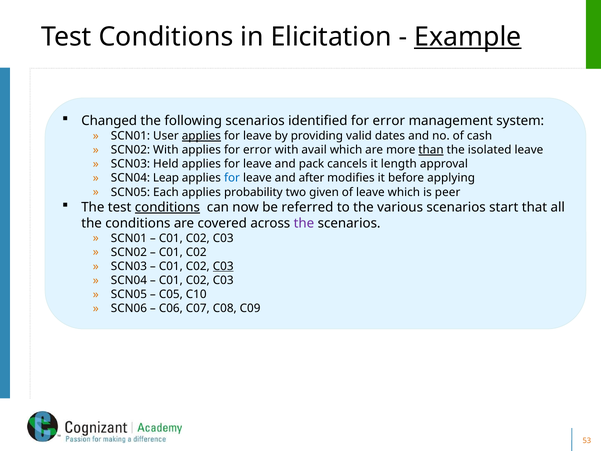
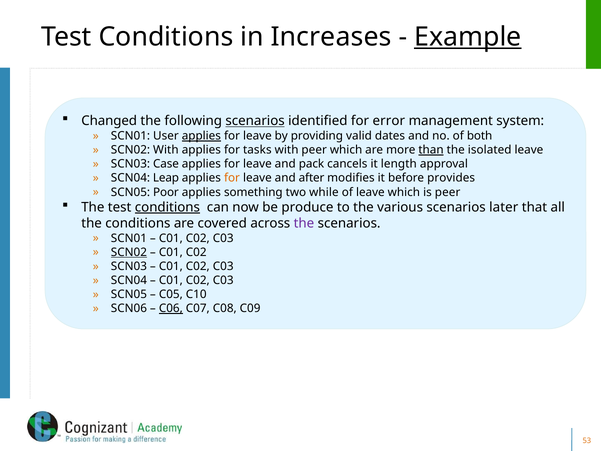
Elicitation: Elicitation -> Increases (331, 37)
scenarios underline: none -> present (255, 121)
cash: cash -> both (480, 136)
applies for error: error -> tasks (257, 150)
with avail: avail -> peer (314, 150)
Held: Held -> Case (166, 164)
for colour: blue -> orange (232, 178)
applying: applying -> provides (451, 178)
Each: Each -> Poor (166, 192)
probability: probability -> something (253, 192)
given: given -> while (324, 192)
referred: referred -> produce (307, 207)
start: start -> later (504, 207)
SCN02 underline: none -> present (129, 252)
C03 underline: present -> none (223, 266)
C06 underline: none -> present (171, 308)
